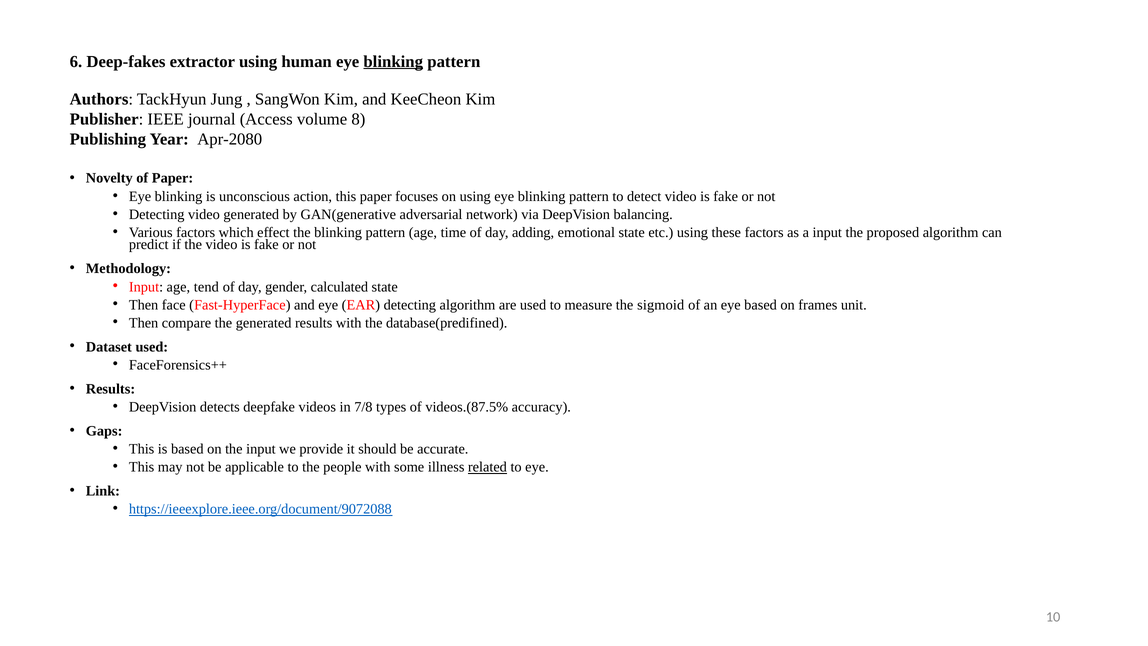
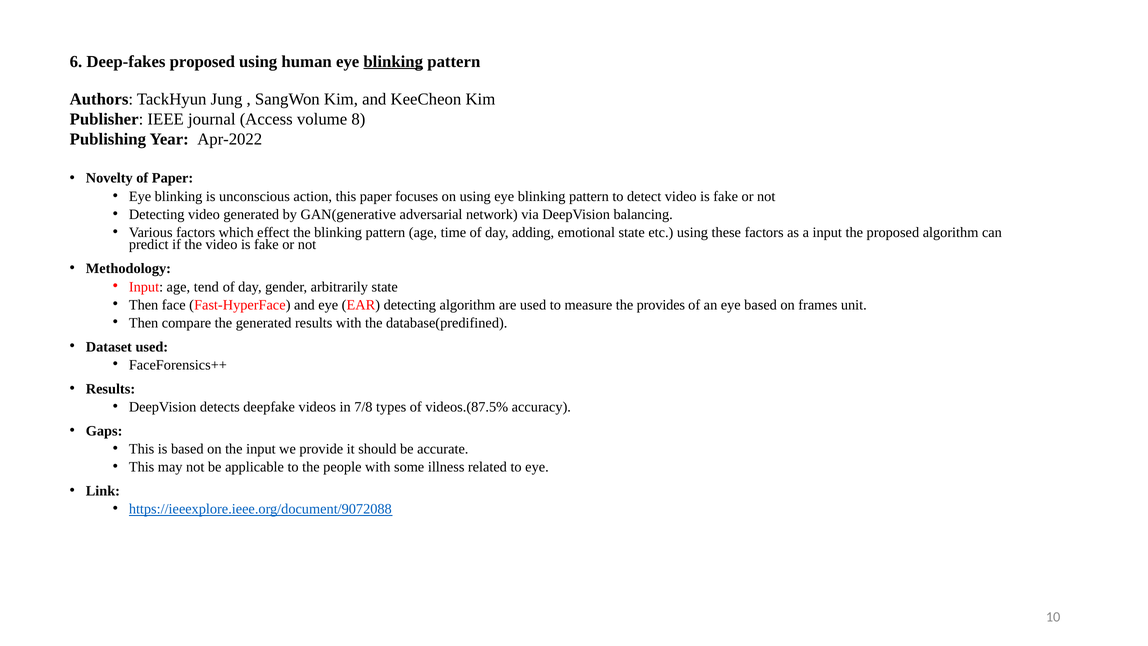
Deep-fakes extractor: extractor -> proposed (202, 61)
Apr-2080: Apr-2080 -> Apr-2022 (230, 139)
calculated: calculated -> arbitrarily (339, 287)
sigmoid: sigmoid -> provides (661, 305)
related underline: present -> none (487, 467)
